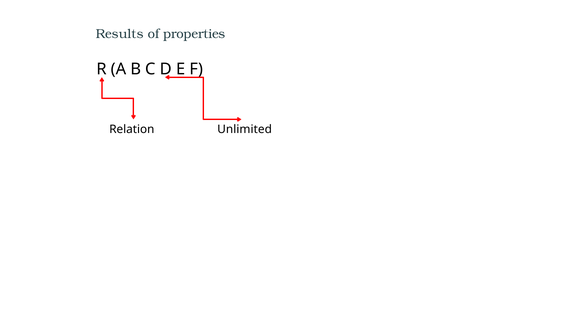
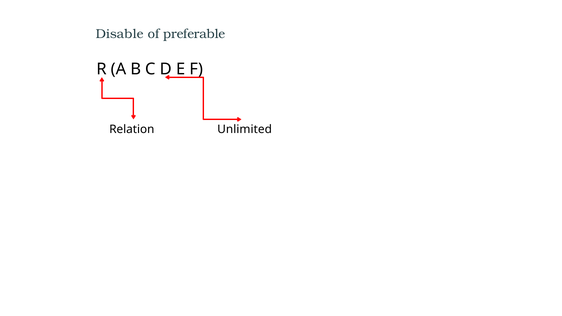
Results: Results -> Disable (120, 34)
properties: properties -> preferable (194, 34)
